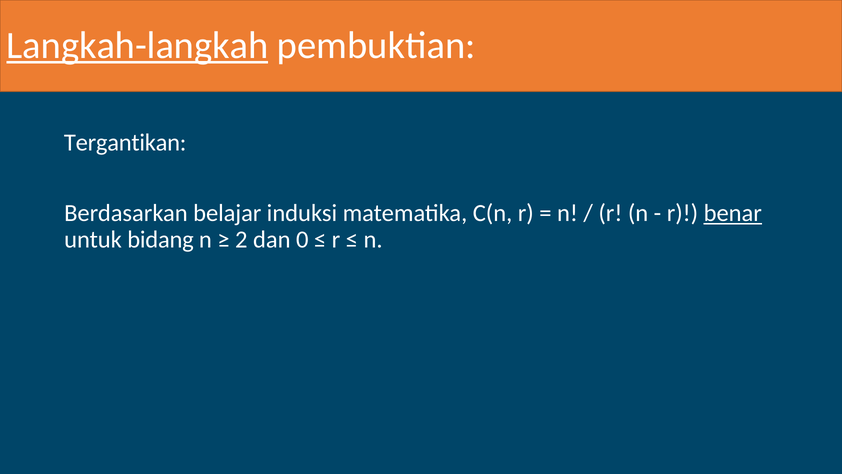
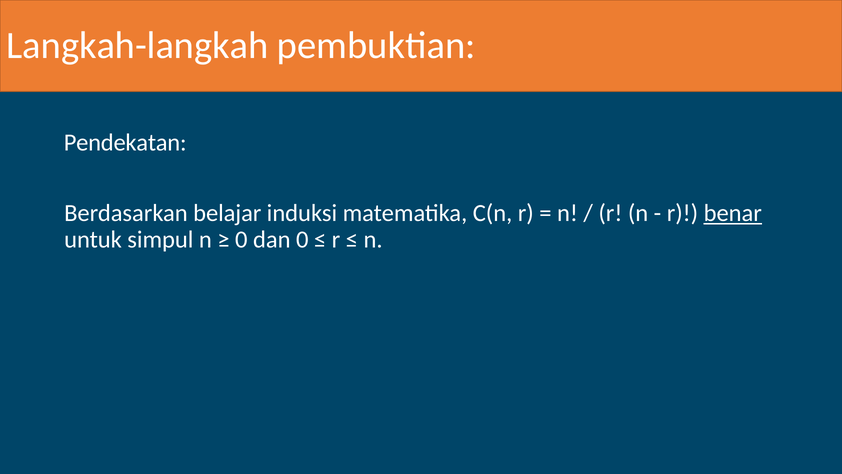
Langkah-langkah underline: present -> none (137, 46)
Tergantikan: Tergantikan -> Pendekatan (125, 142)
bidang: bidang -> simpul (160, 239)
2: 2 -> 0 (241, 239)
